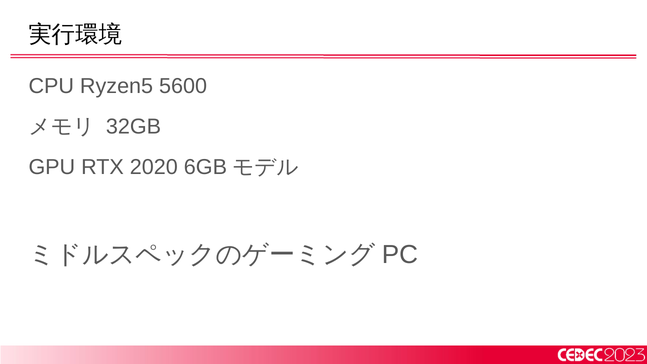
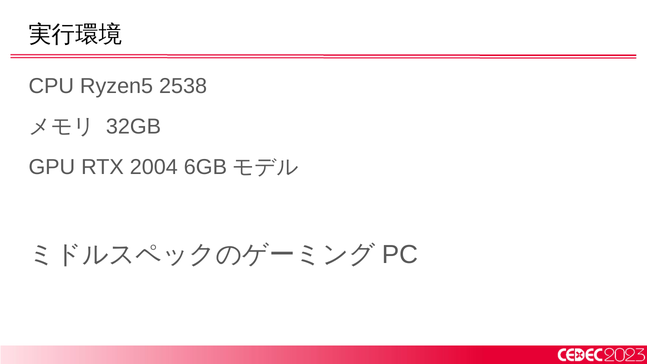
5600: 5600 -> 2538 (183, 86)
2020: 2020 -> 2004 (154, 167)
